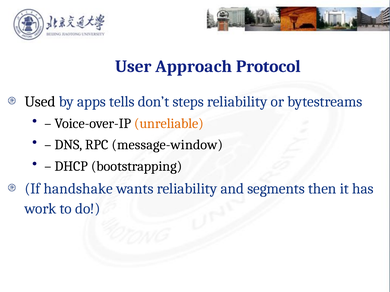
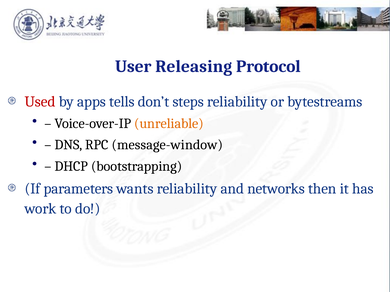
Approach: Approach -> Releasing (194, 67)
Used colour: black -> red (40, 102)
handshake: handshake -> parameters (78, 189)
segments: segments -> networks (276, 189)
